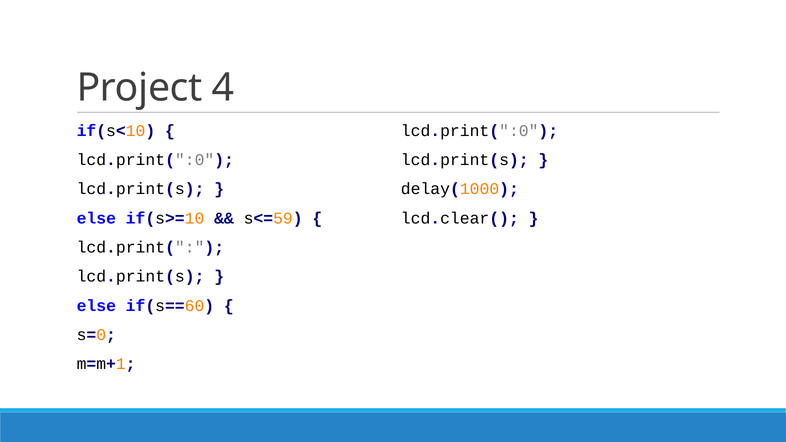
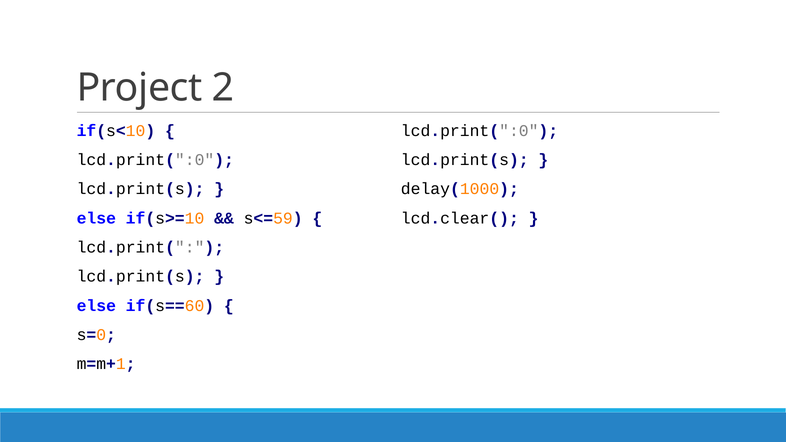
4: 4 -> 2 (223, 88)
